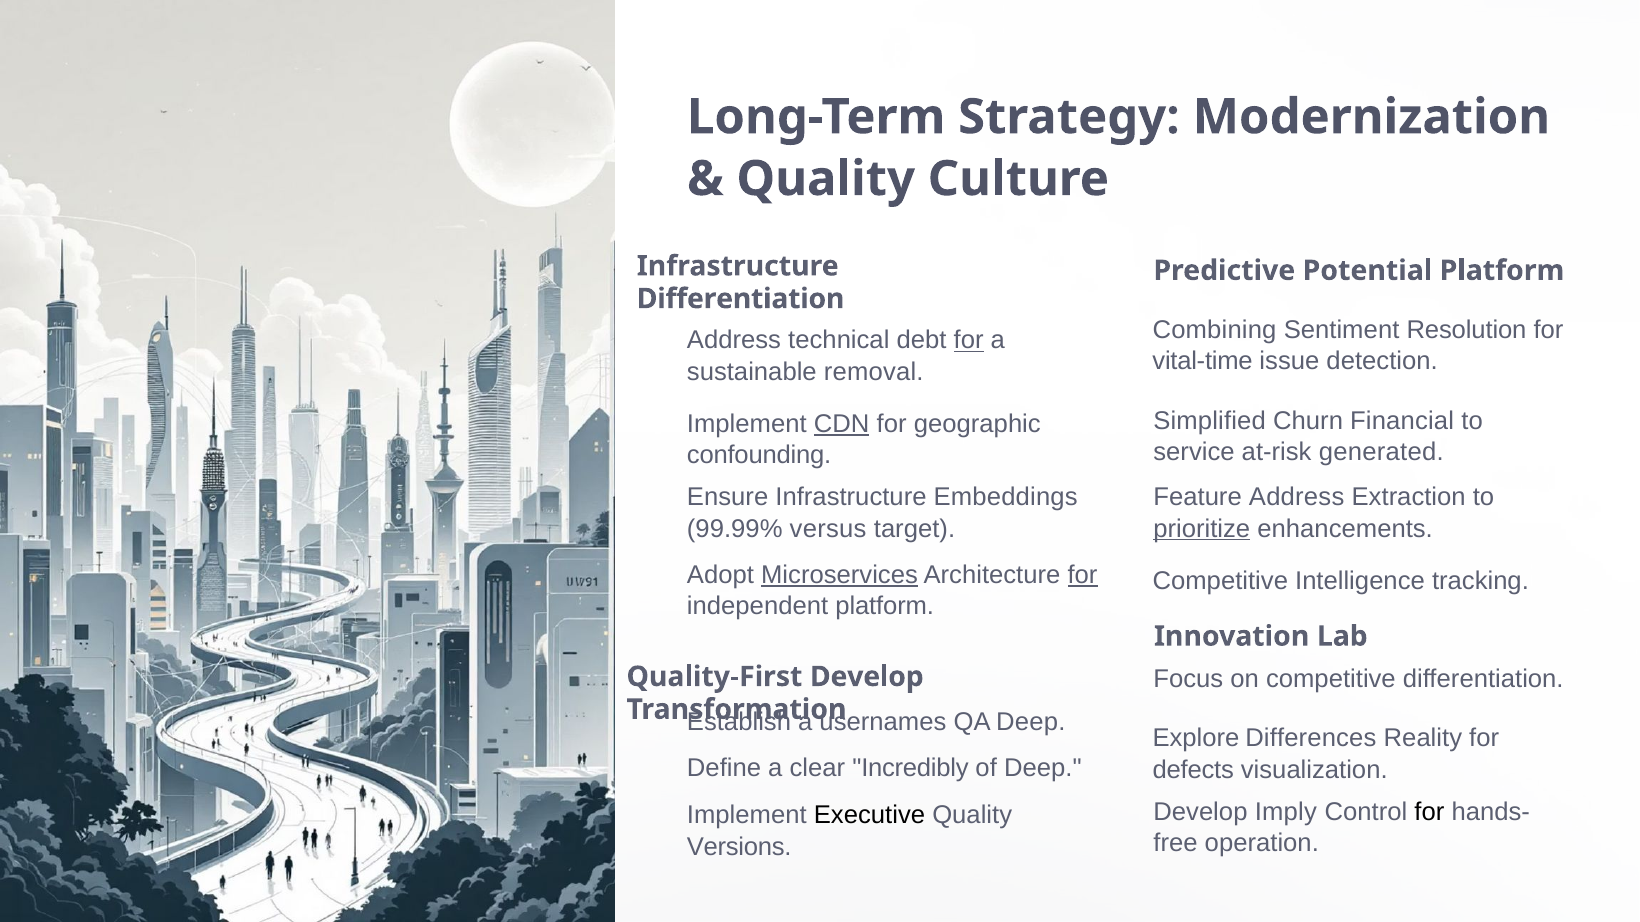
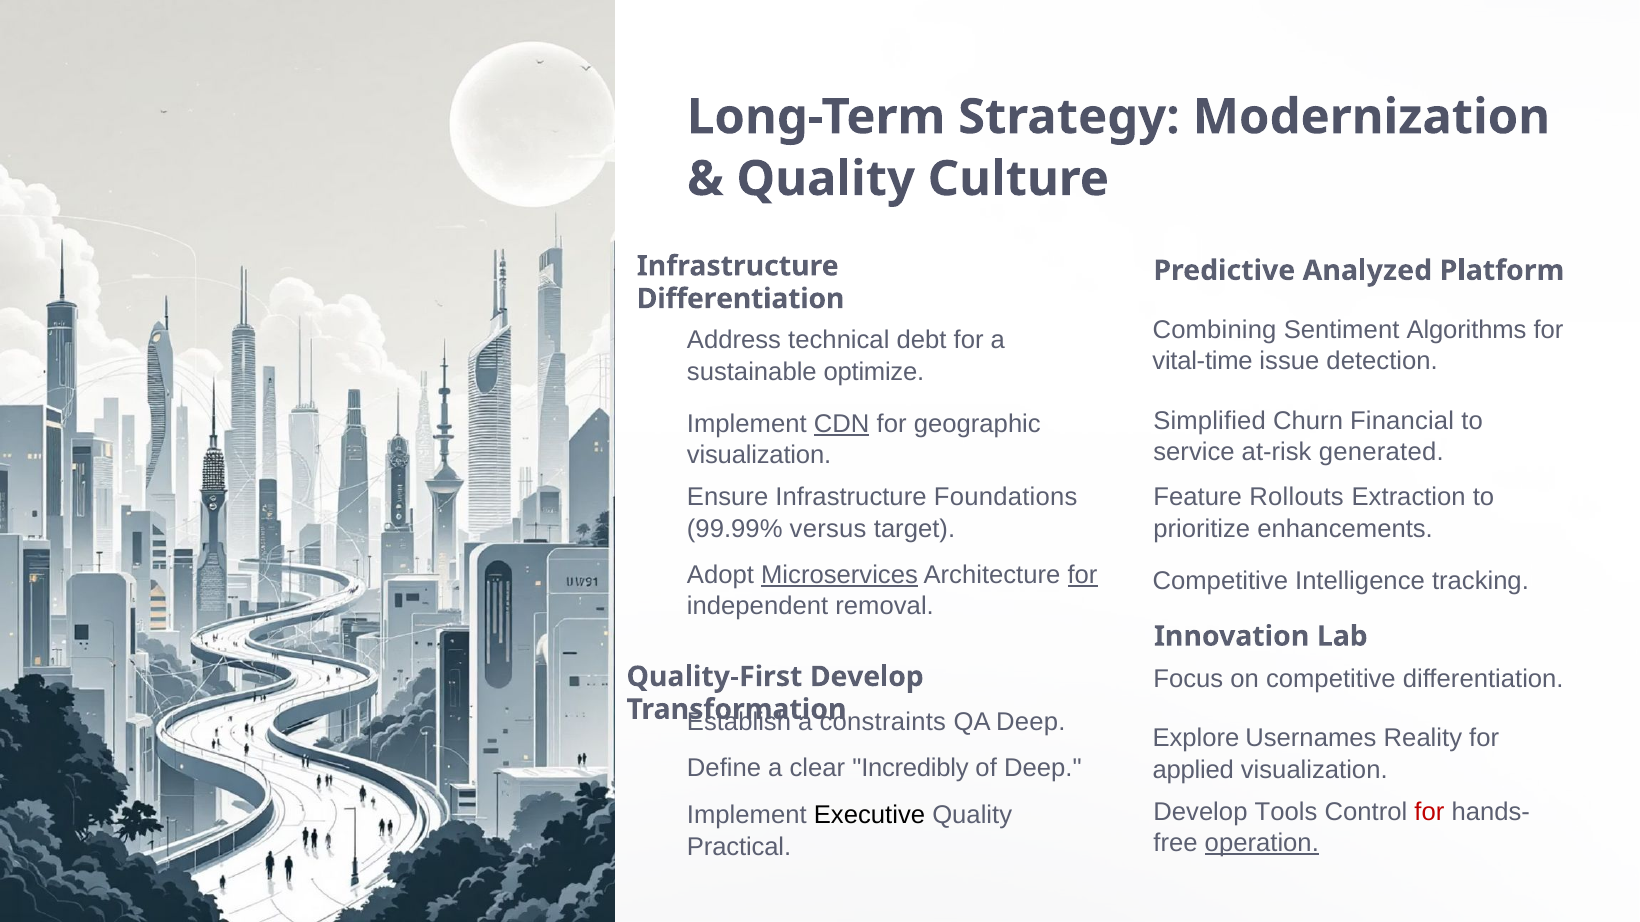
Potential: Potential -> Analyzed (1367, 271)
Resolution: Resolution -> Algorithms (1466, 330)
for underline: present -> none (969, 341)
removal: removal -> optimize (874, 372)
confounding: confounding -> visualization (759, 456)
Embeddings: Embeddings -> Foundations (1006, 498)
Feature Address: Address -> Rollouts (1297, 498)
prioritize underline: present -> none (1202, 529)
independent platform: platform -> removal (885, 607)
usernames: usernames -> constraints (883, 722)
Differences: Differences -> Usernames (1311, 739)
defects: defects -> applied (1193, 770)
Imply: Imply -> Tools (1286, 812)
for colour: black -> red (1429, 812)
operation underline: none -> present (1262, 844)
Versions: Versions -> Practical (739, 847)
